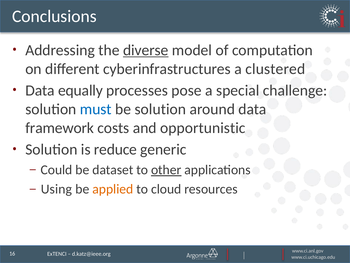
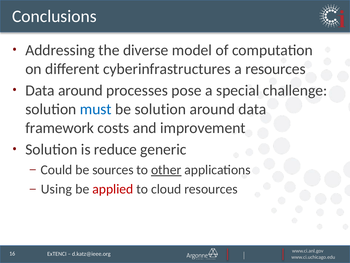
diverse underline: present -> none (146, 50)
a clustered: clustered -> resources (275, 69)
Data equally: equally -> around (80, 90)
opportunistic: opportunistic -> improvement (203, 128)
dataset: dataset -> sources (113, 170)
applied colour: orange -> red (113, 189)
